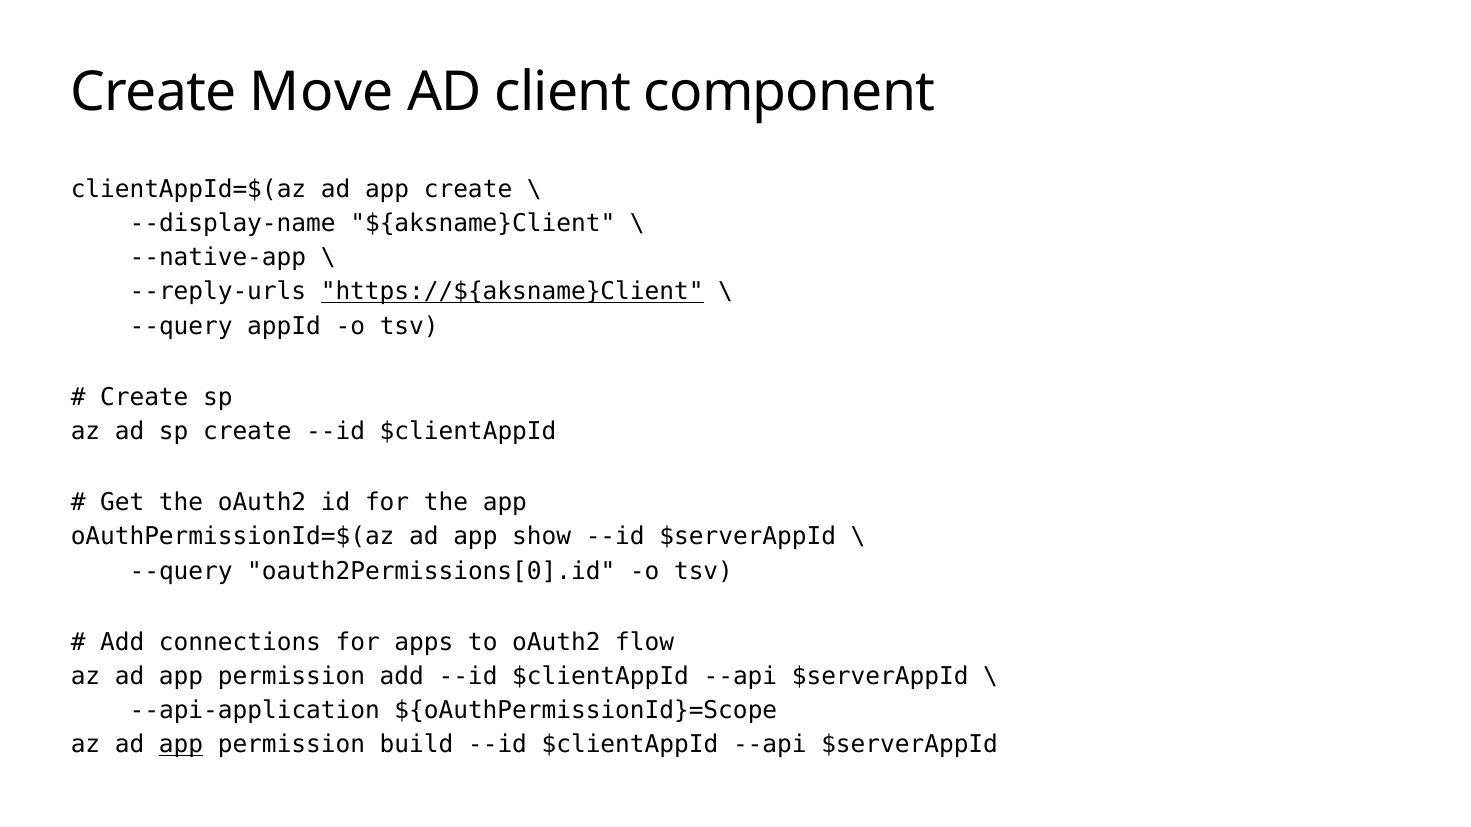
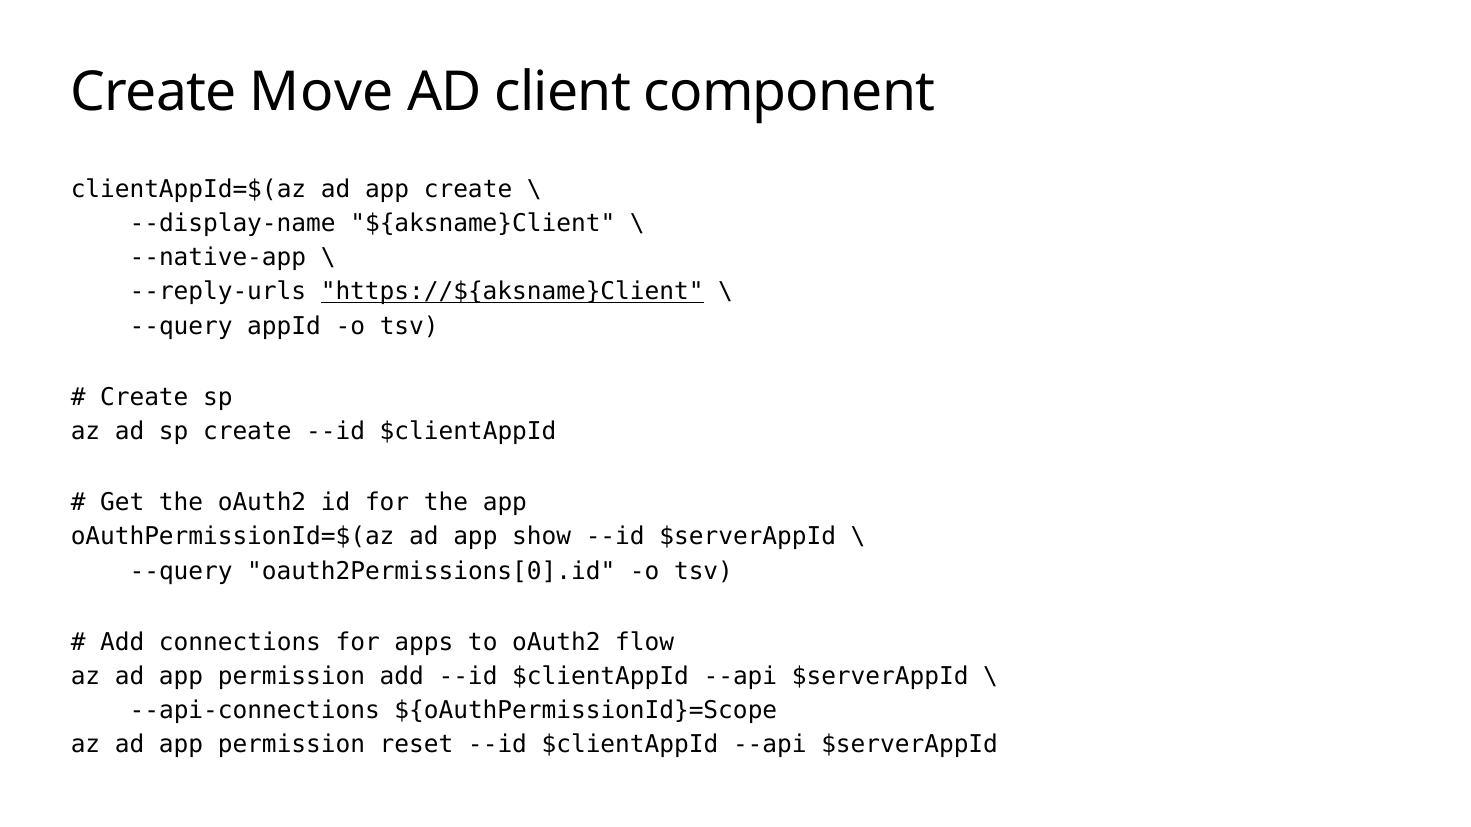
--api-application: --api-application -> --api-connections (255, 711)
app underline: present -> none (181, 745)
build: build -> reset (417, 745)
